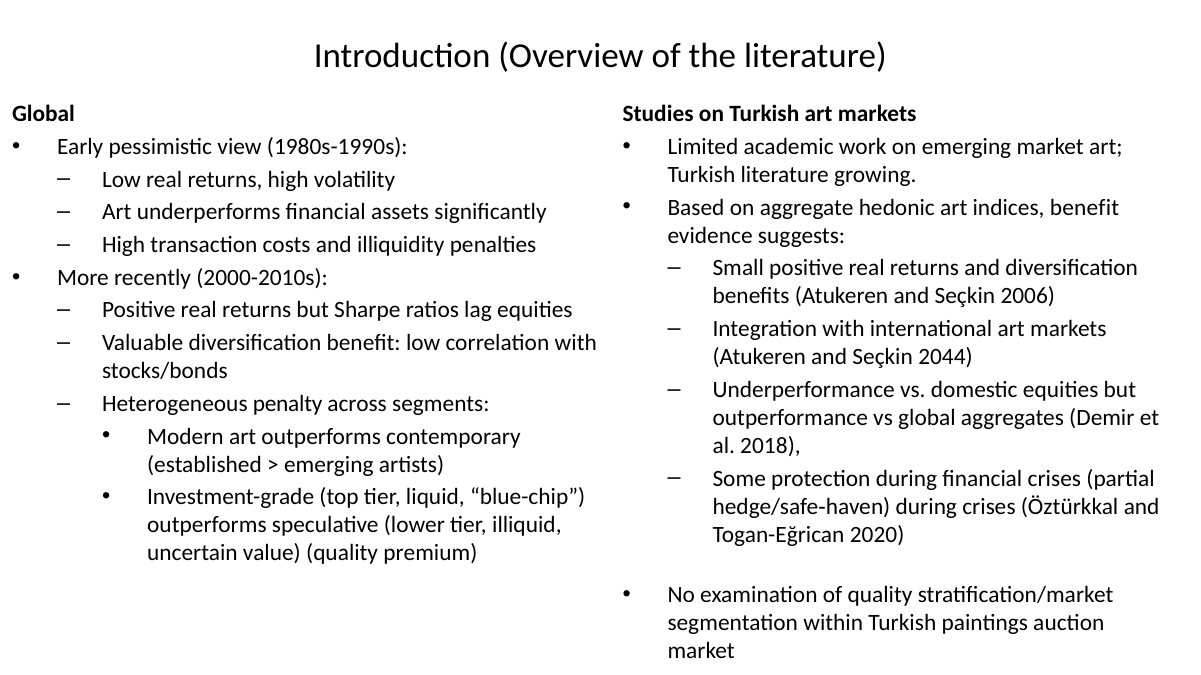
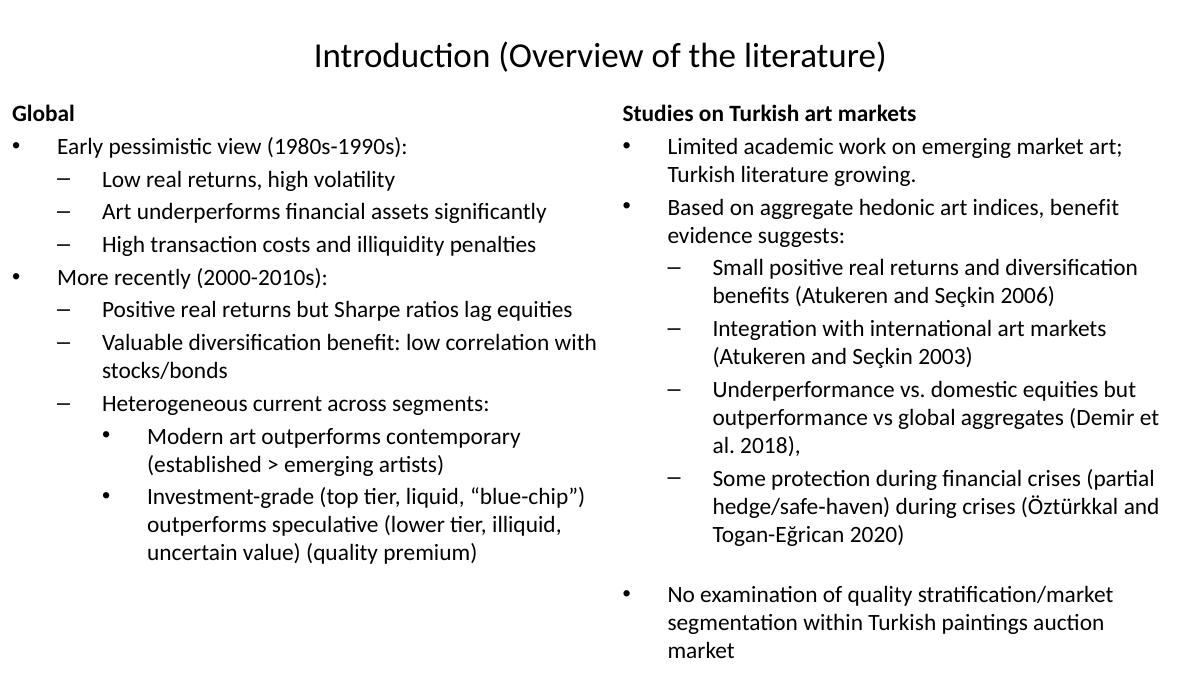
2044: 2044 -> 2003 (945, 357)
penalty: penalty -> current (288, 404)
